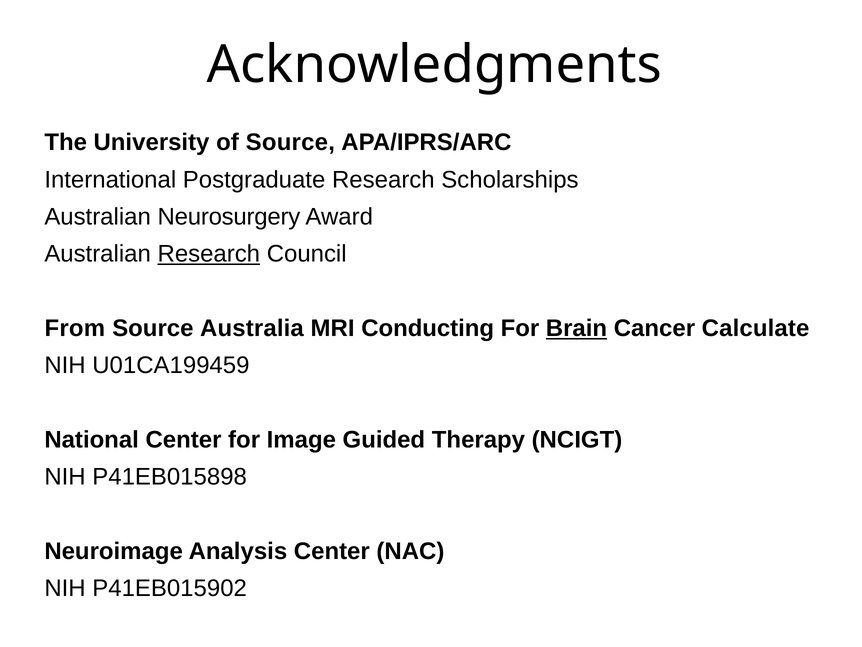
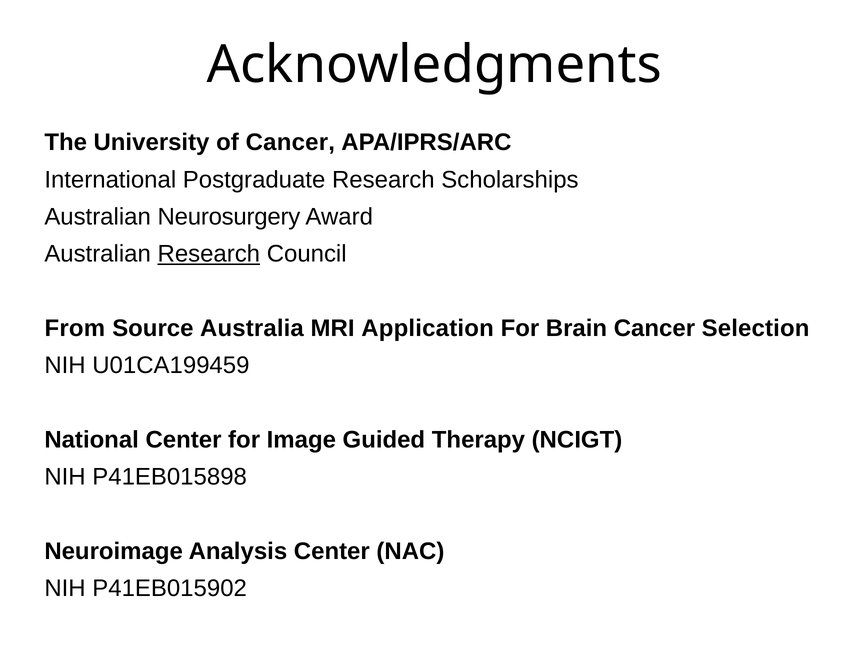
of Source: Source -> Cancer (290, 142)
Conducting: Conducting -> Application (428, 328)
Brain underline: present -> none (576, 328)
Calculate: Calculate -> Selection (756, 328)
